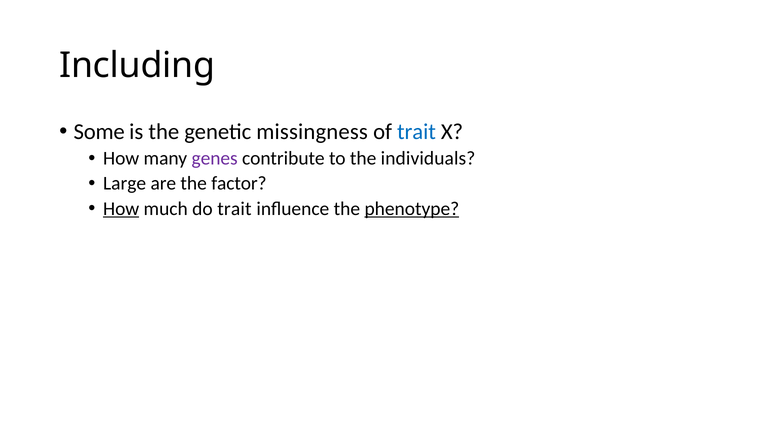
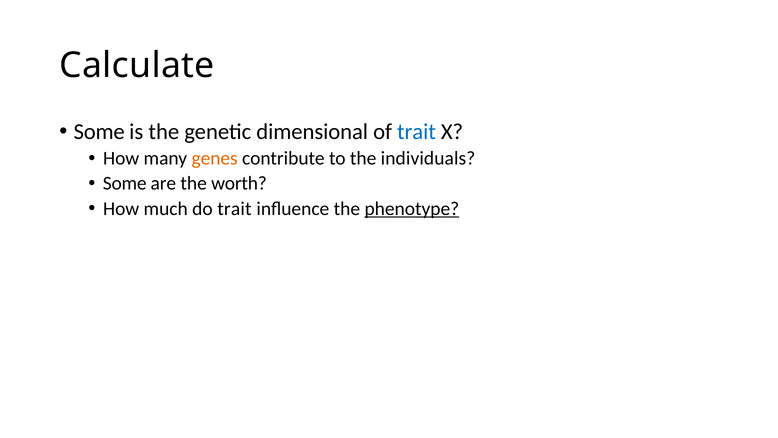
Including: Including -> Calculate (137, 65)
missingness: missingness -> dimensional (312, 132)
genes colour: purple -> orange (215, 158)
Large: Large -> Some (125, 183)
factor: factor -> worth (239, 183)
How underline: present -> none (121, 208)
